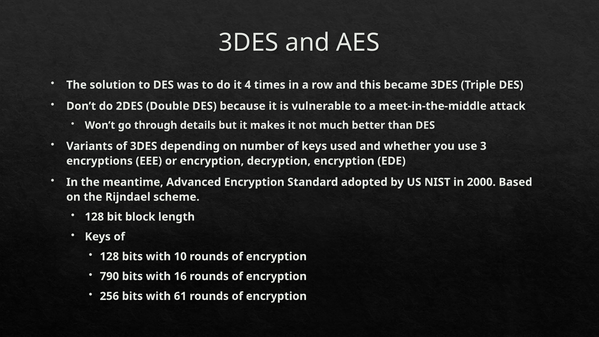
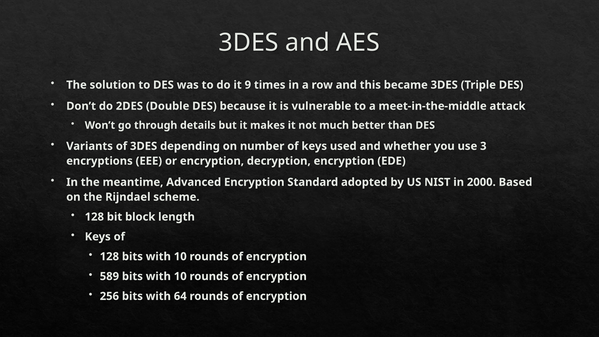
4: 4 -> 9 (248, 85)
790: 790 -> 589 (109, 276)
16: 16 -> 10 (180, 276)
61: 61 -> 64 (180, 296)
